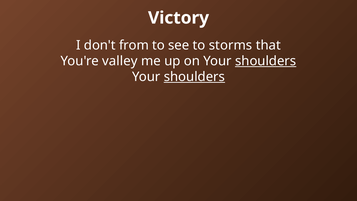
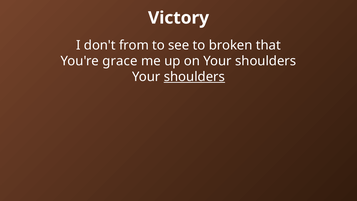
storms: storms -> broken (231, 45)
valley: valley -> grace (120, 61)
shoulders underline: present -> none (266, 61)
